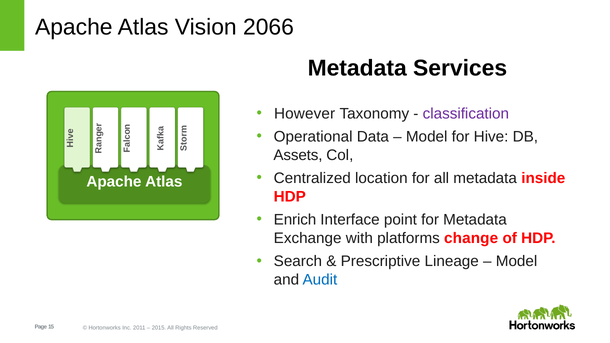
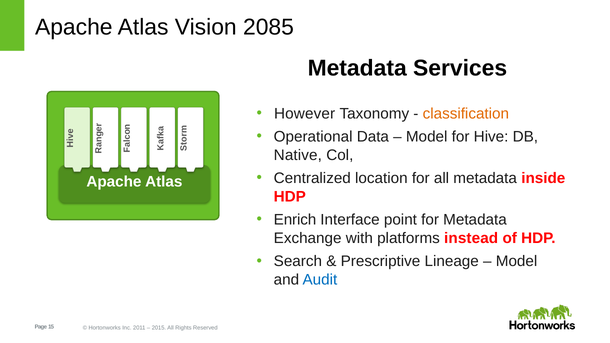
2066: 2066 -> 2085 (268, 27)
classification colour: purple -> orange (466, 114)
Assets: Assets -> Native (298, 155)
change: change -> instead (471, 238)
